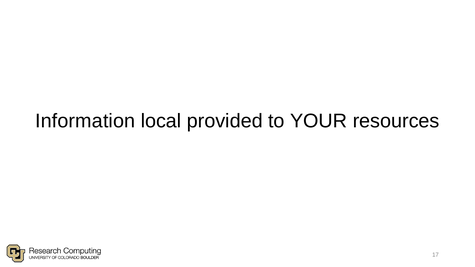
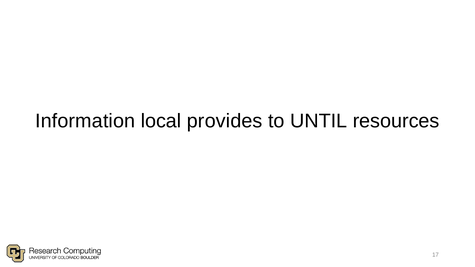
provided: provided -> provides (225, 121)
YOUR: YOUR -> UNTIL (319, 121)
